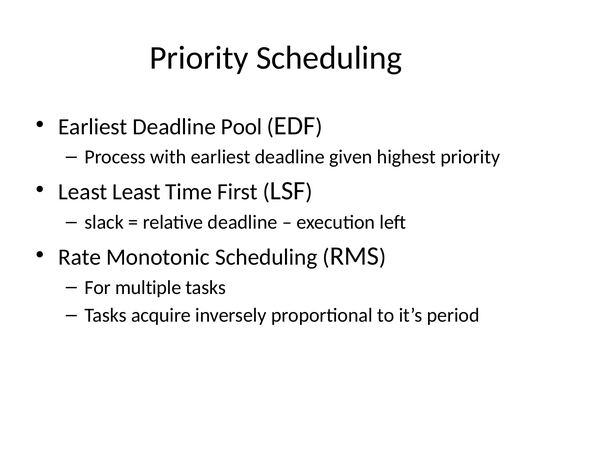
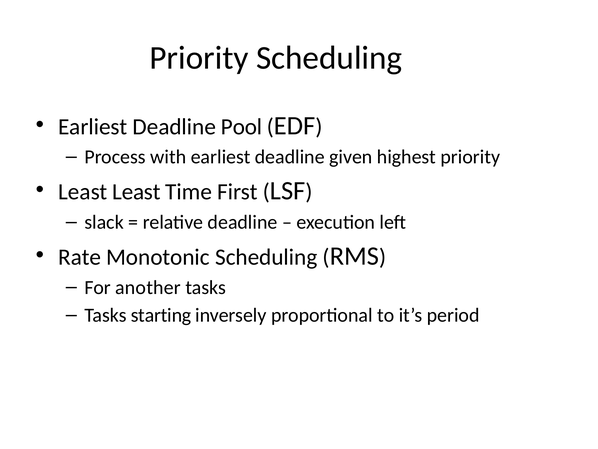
multiple: multiple -> another (148, 287)
acquire: acquire -> starting (161, 315)
